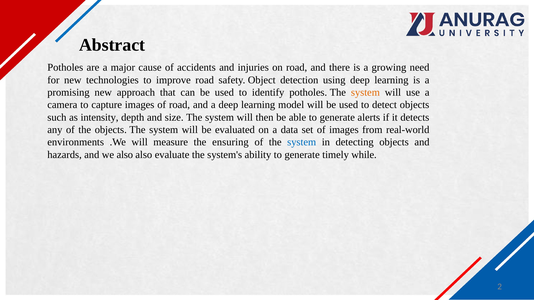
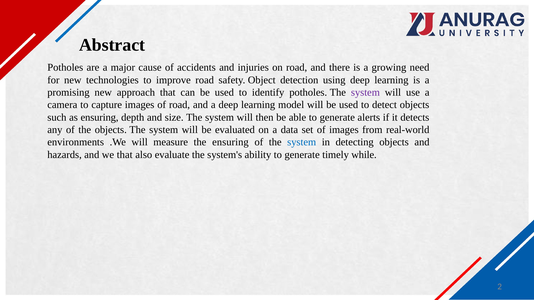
system colour: orange -> purple (365, 93)
as intensity: intensity -> ensuring (100, 117)
we also: also -> that (125, 155)
